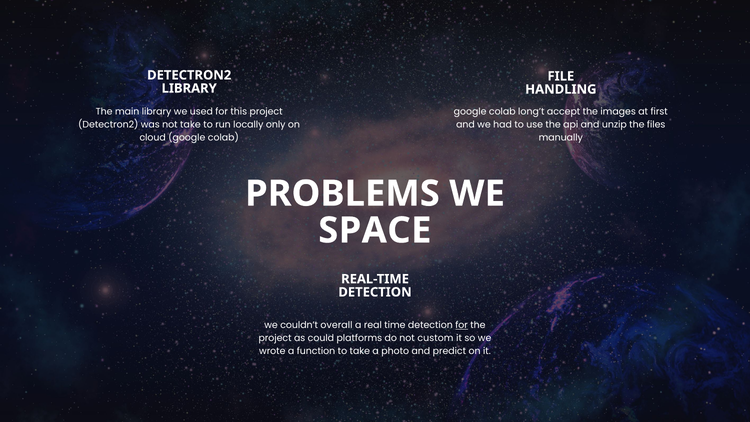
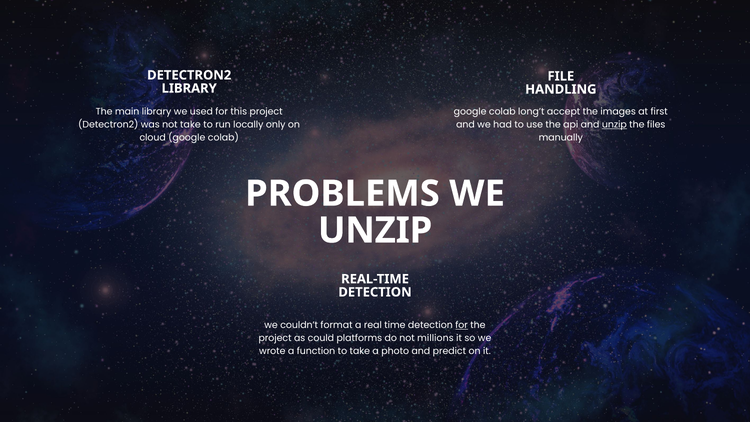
unzip underline: none -> present (614, 125)
SPACE: SPACE -> UNZIP (375, 230)
overall: overall -> format (337, 325)
custom: custom -> millions (435, 338)
